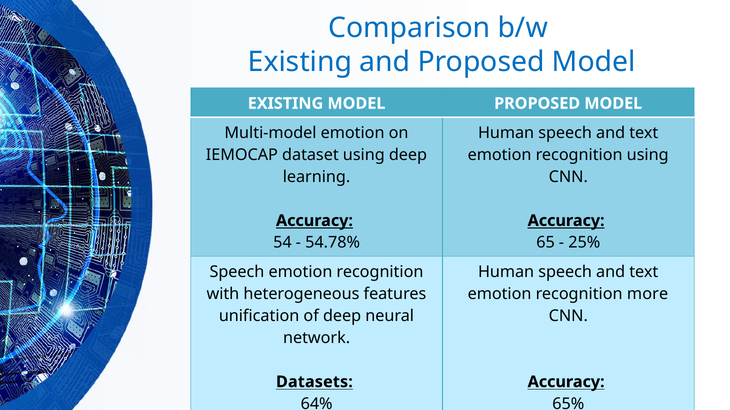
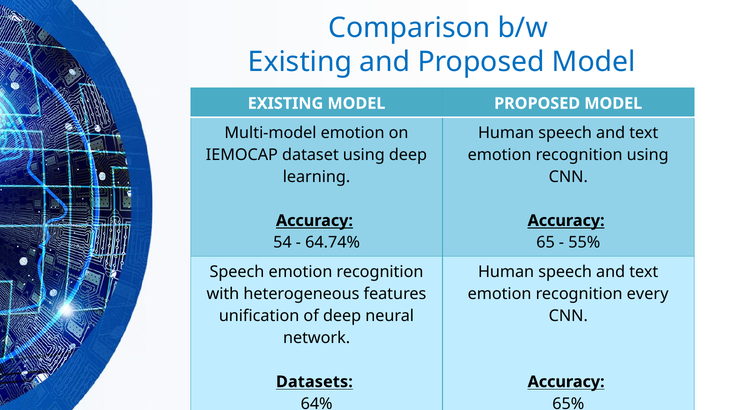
54.78%: 54.78% -> 64.74% (333, 243)
25%: 25% -> 55% (584, 243)
more: more -> every (648, 294)
